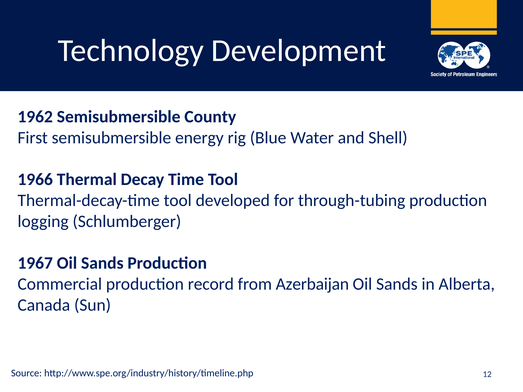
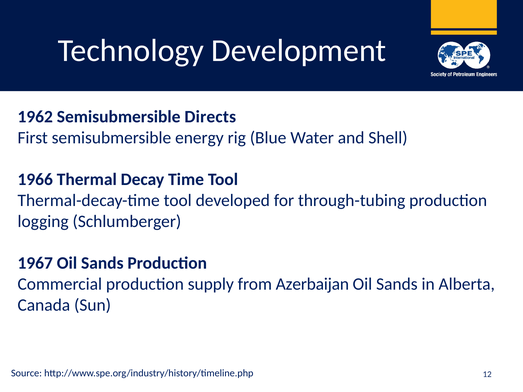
County: County -> Directs (210, 117)
record: record -> supply (211, 284)
